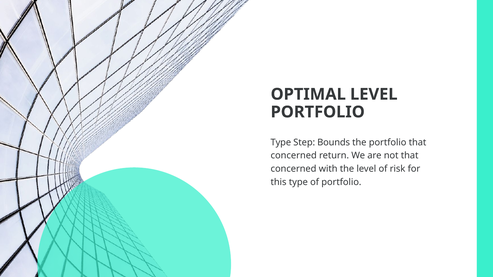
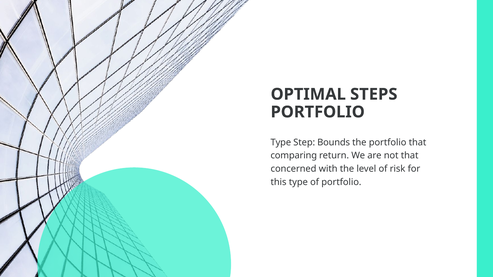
OPTIMAL LEVEL: LEVEL -> STEPS (374, 94)
concerned: concerned -> comparing (294, 156)
